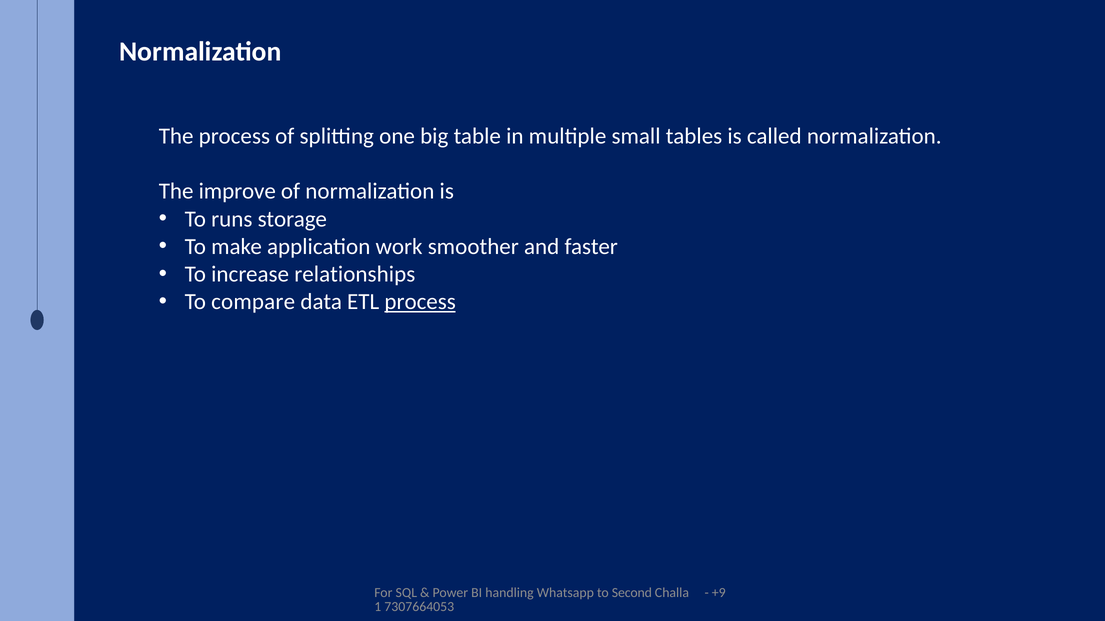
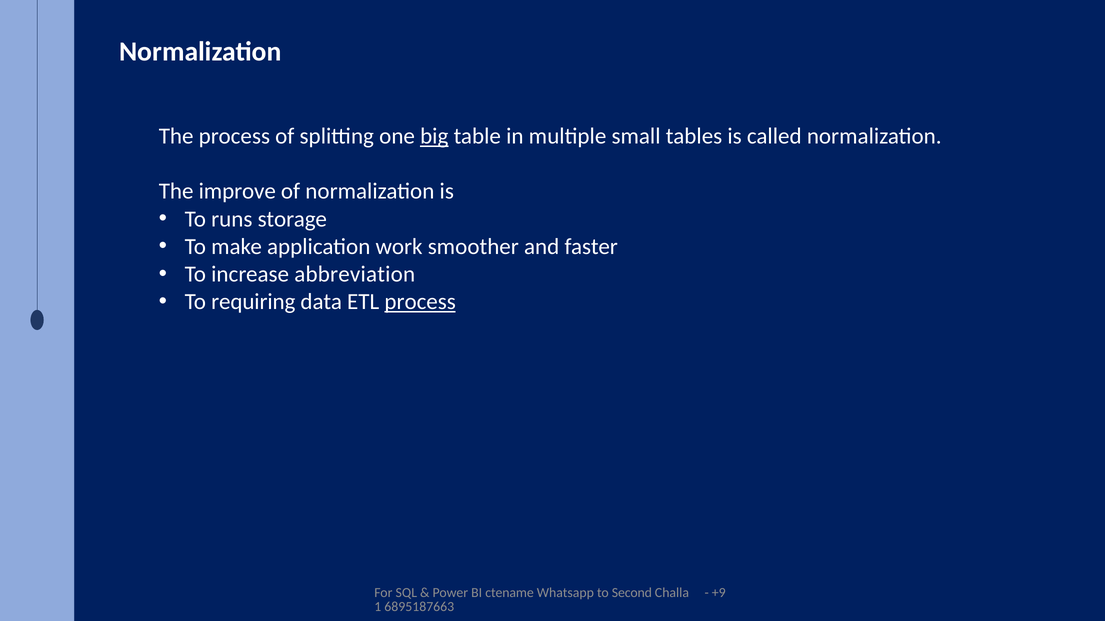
big underline: none -> present (434, 136)
relationships: relationships -> abbreviation (355, 274)
compare: compare -> requiring (253, 302)
handling: handling -> ctename (510, 593)
7307664053: 7307664053 -> 6895187663 (419, 607)
